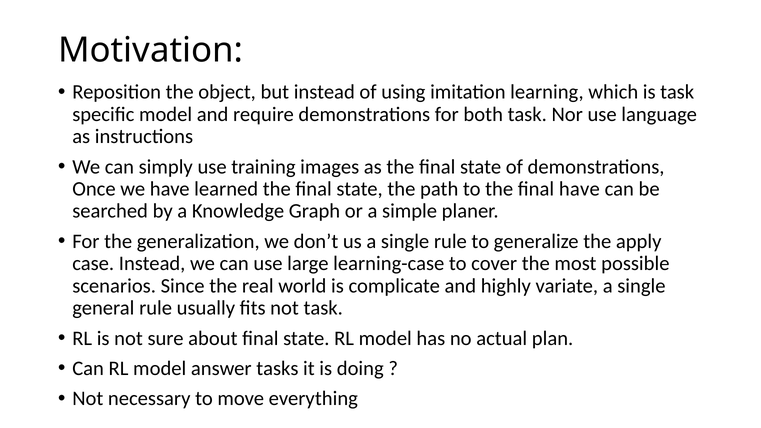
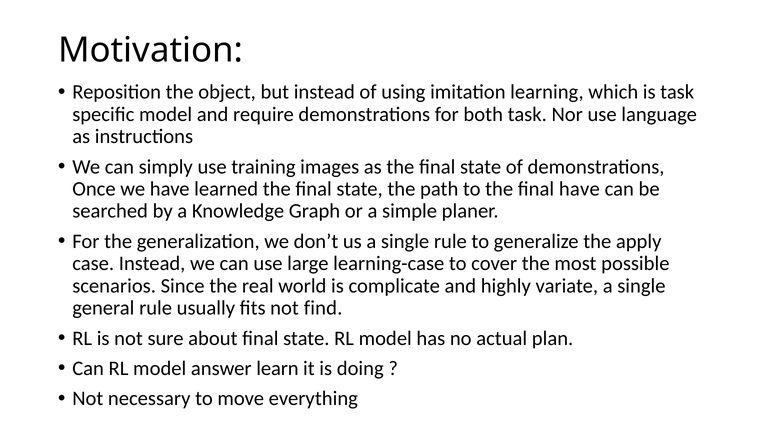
not task: task -> find (323, 308)
tasks: tasks -> learn (277, 368)
